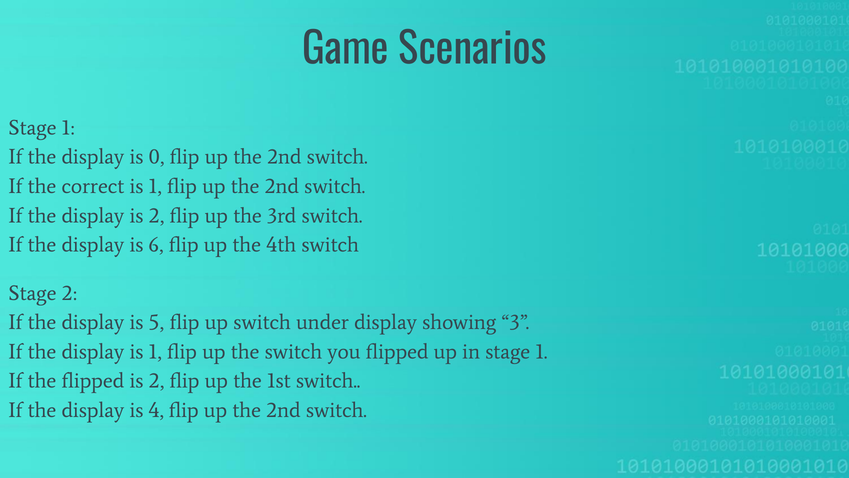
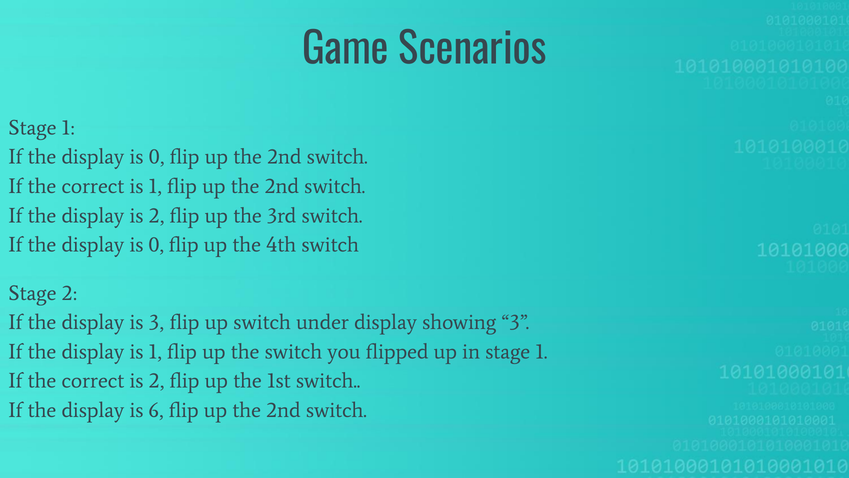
6: 6 -> 0 (156, 245)
is 5: 5 -> 3 (156, 322)
flipped: flipped -> correct (93, 381)
4: 4 -> 6 (156, 410)
